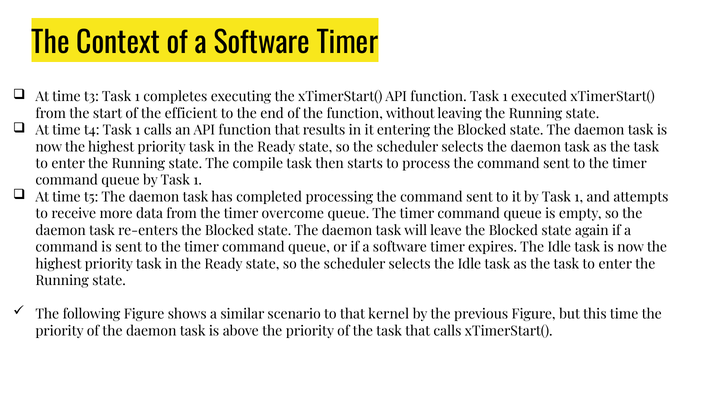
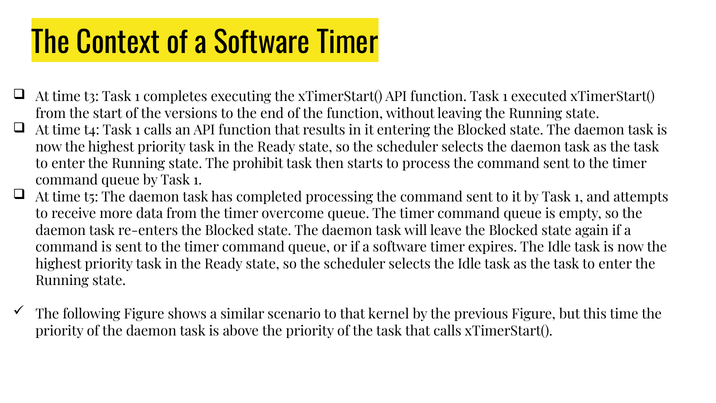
efficient: efficient -> versions (191, 113)
compile: compile -> prohibit (258, 164)
